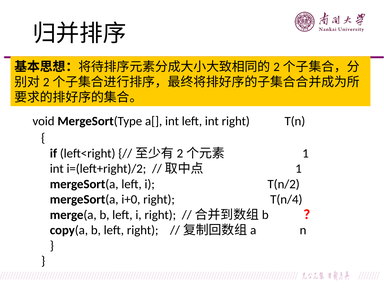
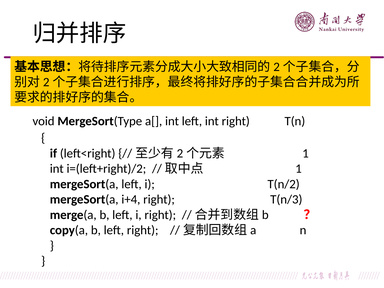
i+0: i+0 -> i+4 (131, 199)
T(n/4: T(n/4 -> T(n/3 (286, 199)
